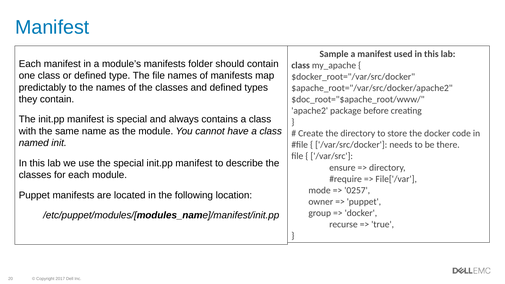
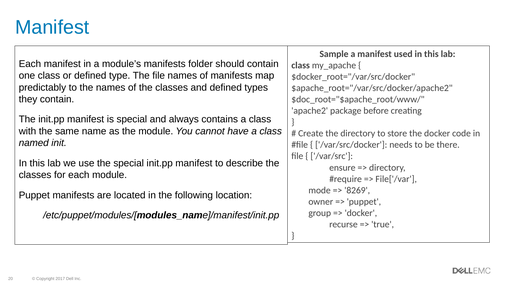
0257: 0257 -> 8269 (357, 190)
